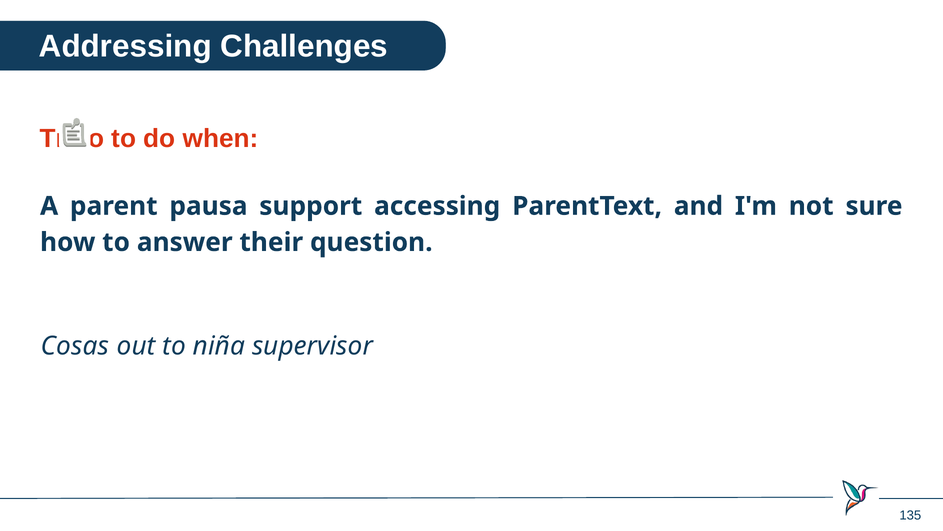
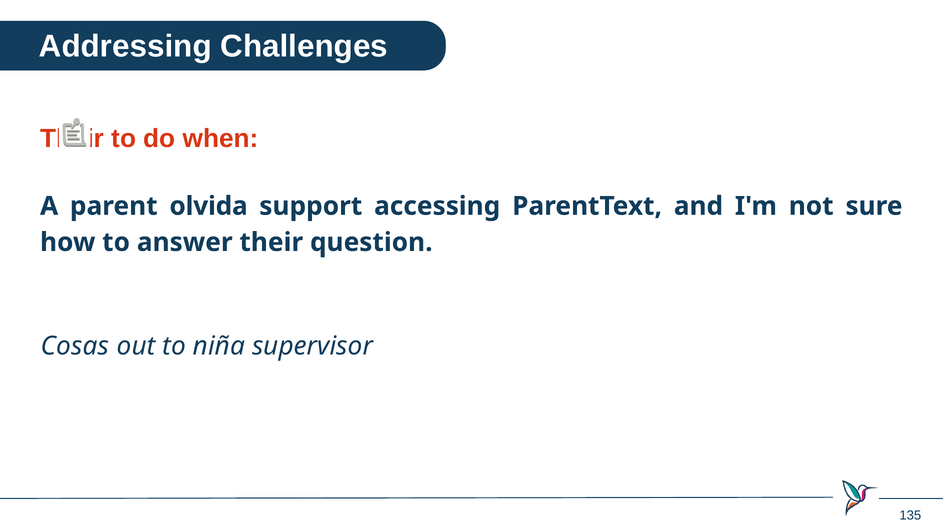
Trato: Trato -> Their (72, 138)
pausa: pausa -> olvida (209, 206)
